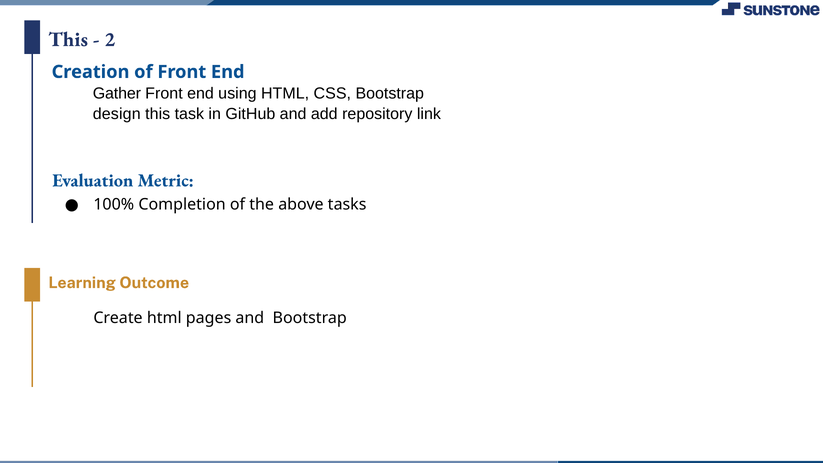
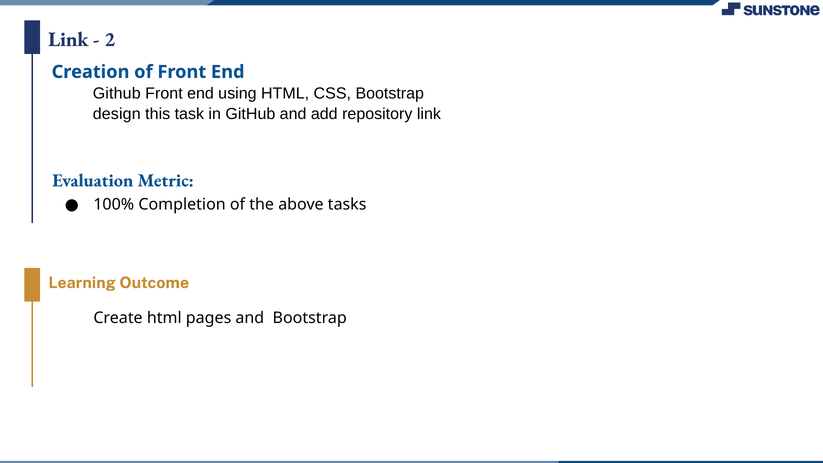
This: This -> Link (68, 39)
Gather: Gather -> Github (117, 94)
